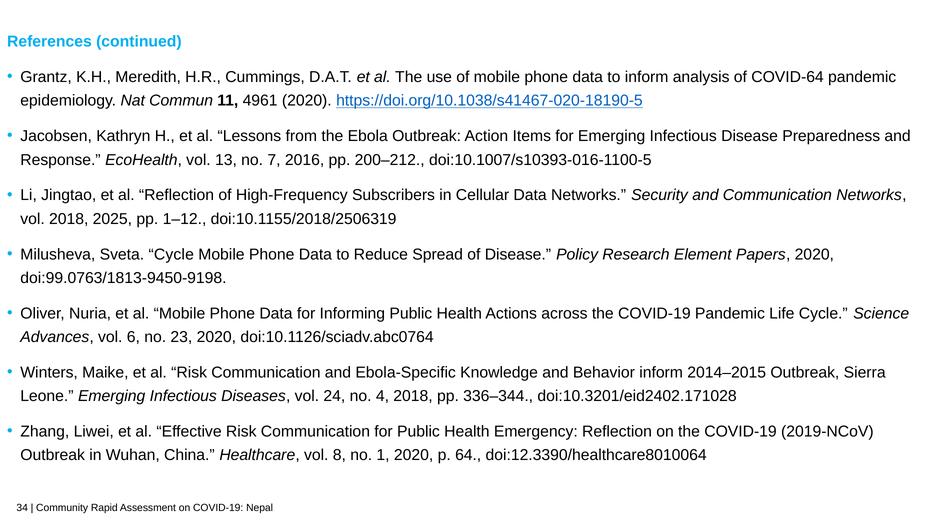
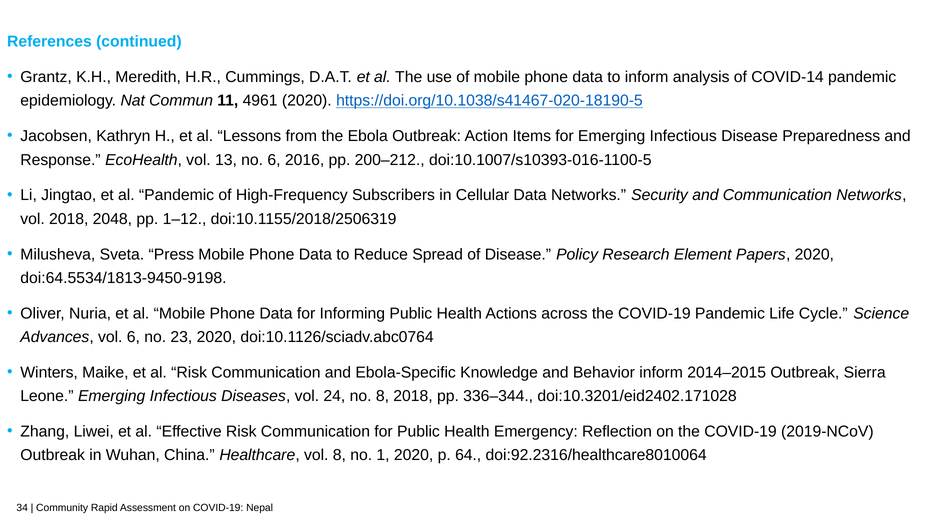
COVID-64: COVID-64 -> COVID-14 (788, 77)
no 7: 7 -> 6 (274, 160)
al Reflection: Reflection -> Pandemic (177, 195)
2025: 2025 -> 2048 (112, 219)
Sveta Cycle: Cycle -> Press (171, 254)
doi:99.0763/1813-9450-9198: doi:99.0763/1813-9450-9198 -> doi:64.5534/1813-9450-9198 (123, 278)
no 4: 4 -> 8 (382, 396)
doi:12.3390/healthcare8010064: doi:12.3390/healthcare8010064 -> doi:92.2316/healthcare8010064 (596, 455)
